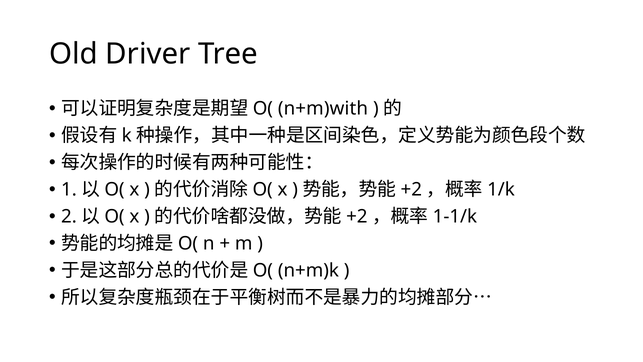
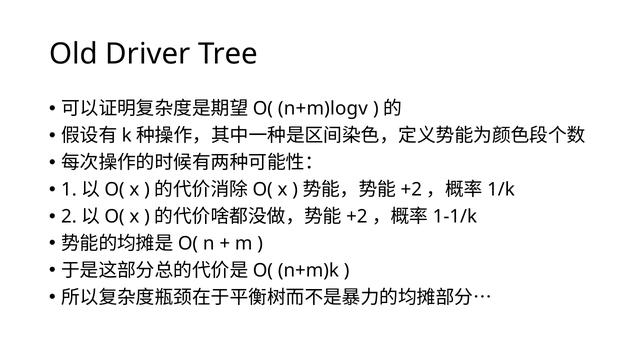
n+m)with: n+m)with -> n+m)logv (323, 109)
